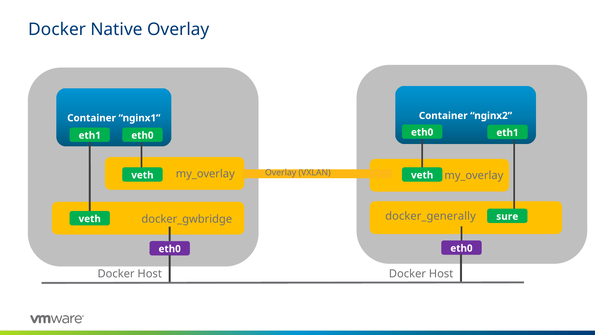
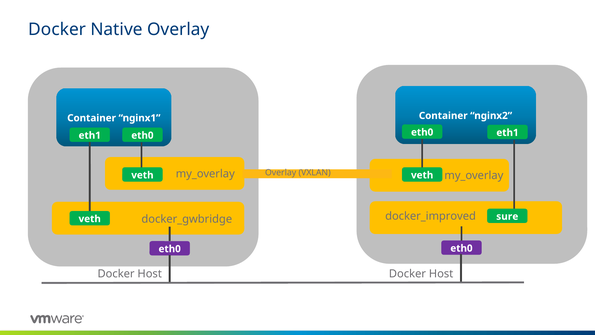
docker_generally: docker_generally -> docker_improved (431, 216)
